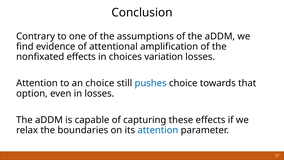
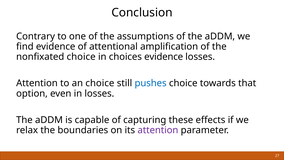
nonfixated effects: effects -> choice (81, 57)
choices variation: variation -> evidence (164, 57)
attention colour: blue -> purple (158, 130)
